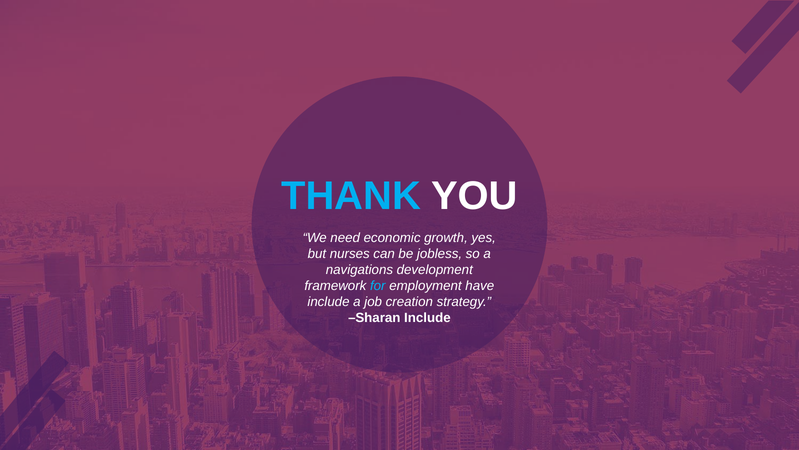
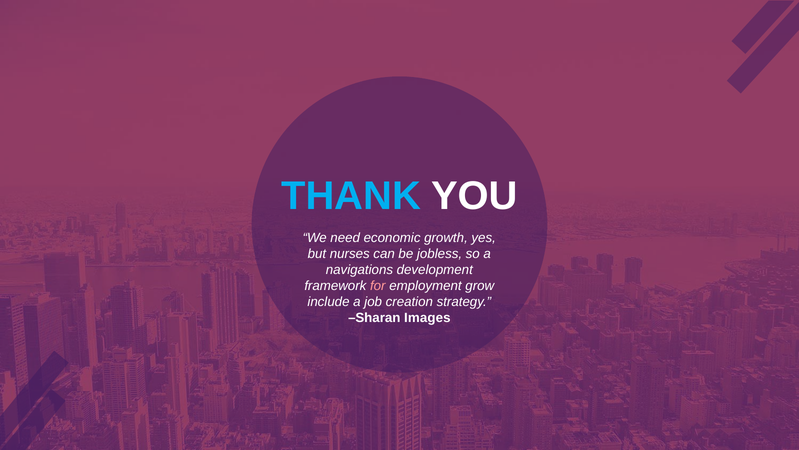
for colour: light blue -> pink (378, 285)
have: have -> grow (480, 285)
Sharan Include: Include -> Images (427, 317)
